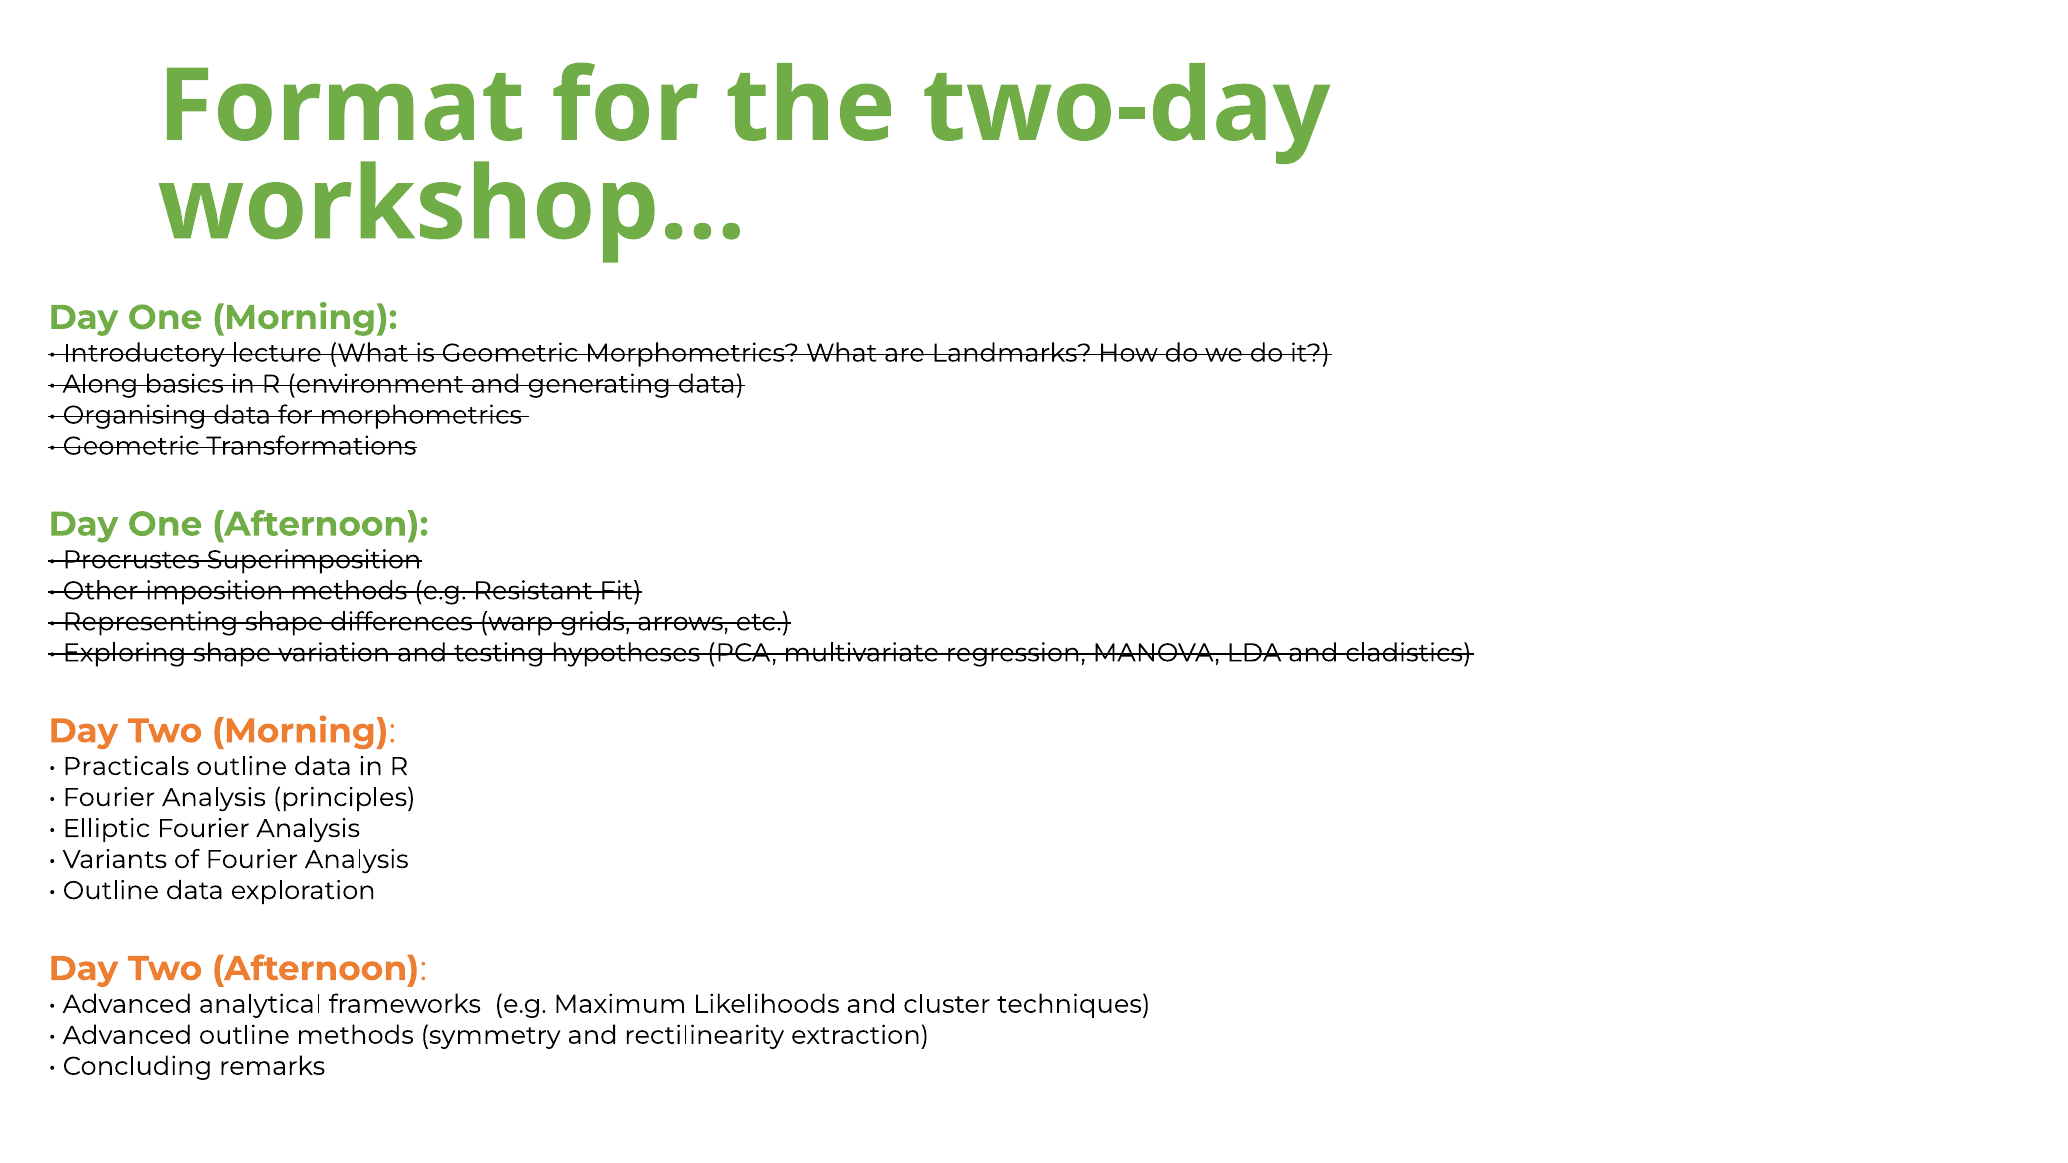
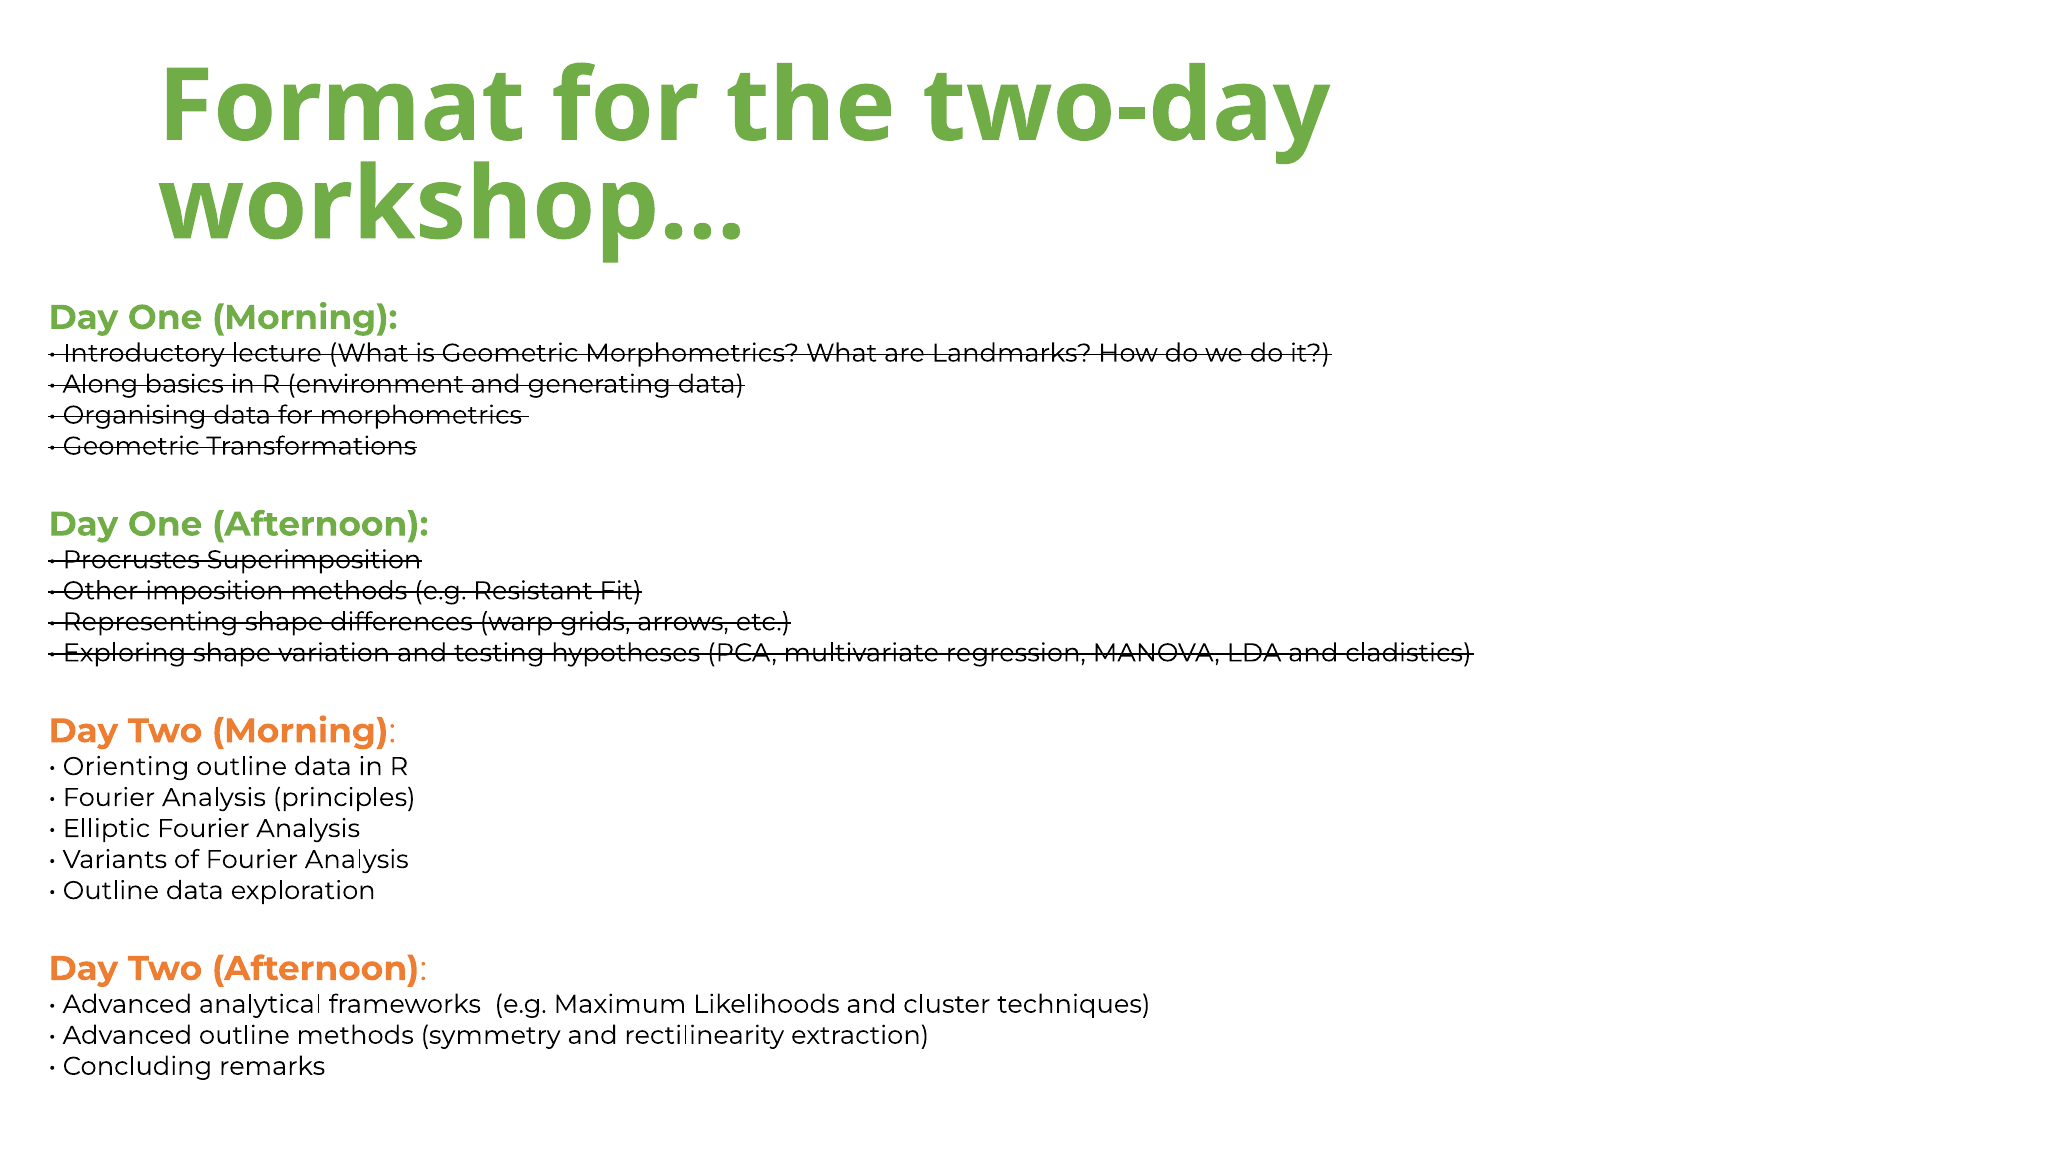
Practicals: Practicals -> Orienting (126, 767)
